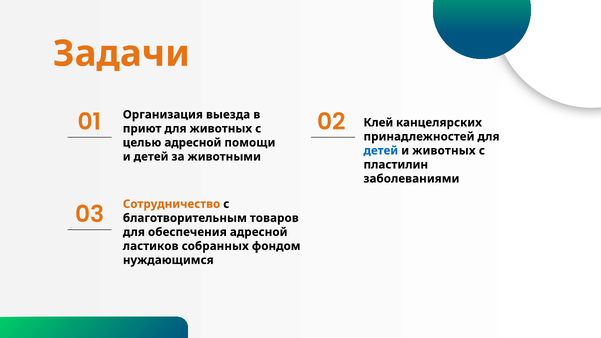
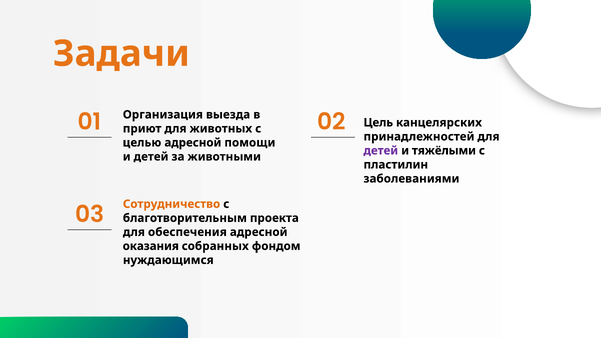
Клей: Клей -> Цель (378, 123)
детей colour: blue -> purple (381, 151)
и животных: животных -> тяжёлыми (444, 151)
товаров: товаров -> проекта (274, 218)
ластиков: ластиков -> оказания (151, 246)
